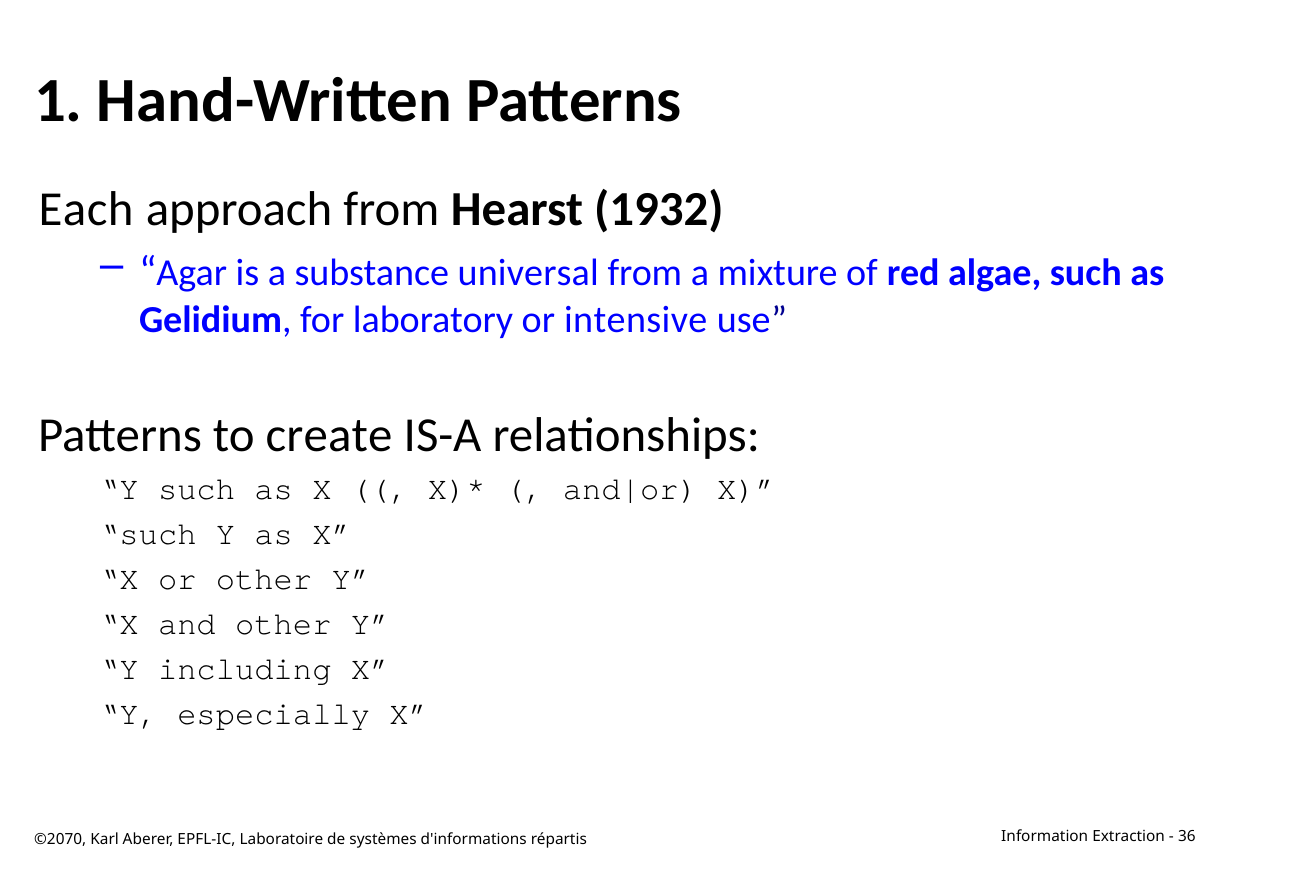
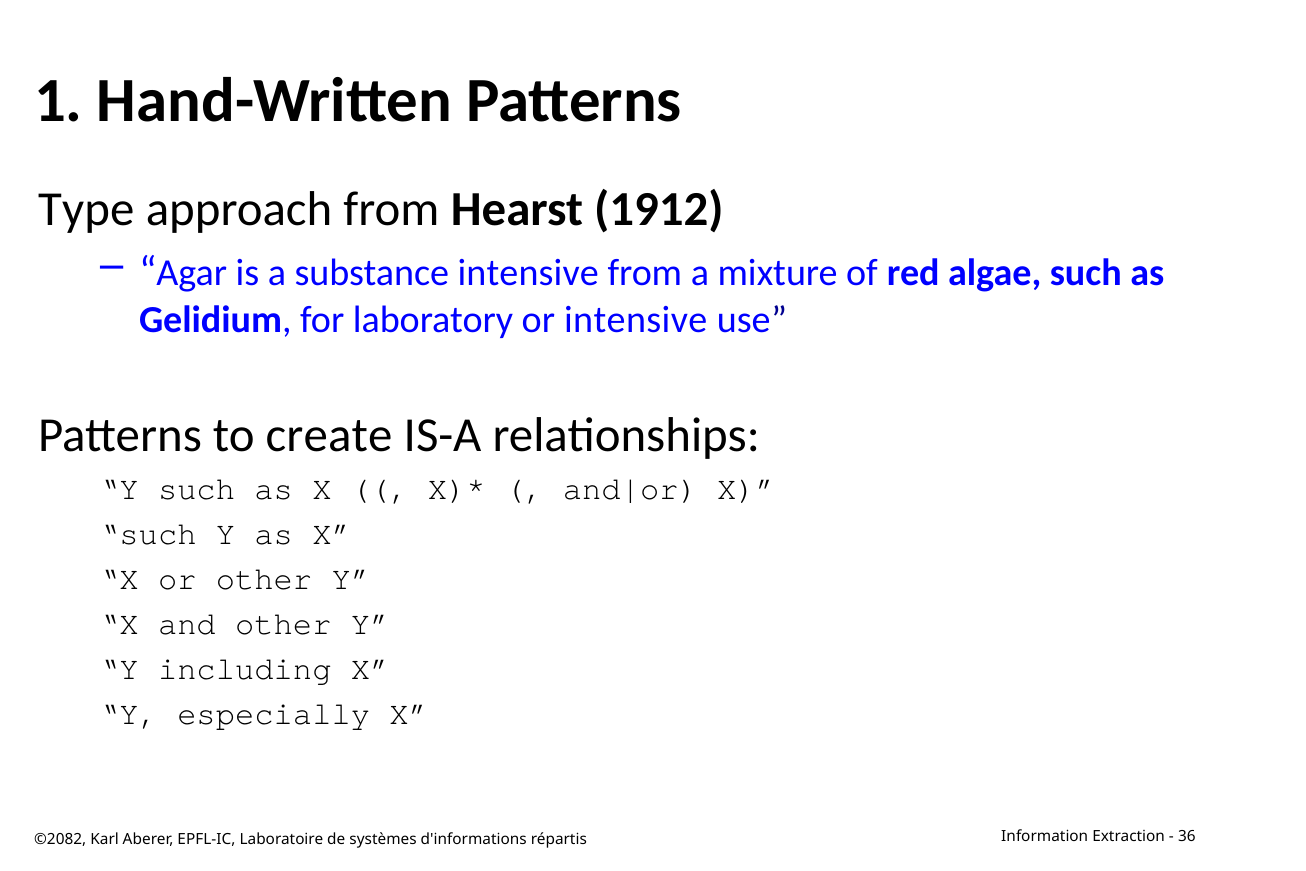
Each: Each -> Type (86, 209)
1932: 1932 -> 1912 (659, 209)
substance universal: universal -> intensive (528, 273)
©2070: ©2070 -> ©2082 (60, 839)
